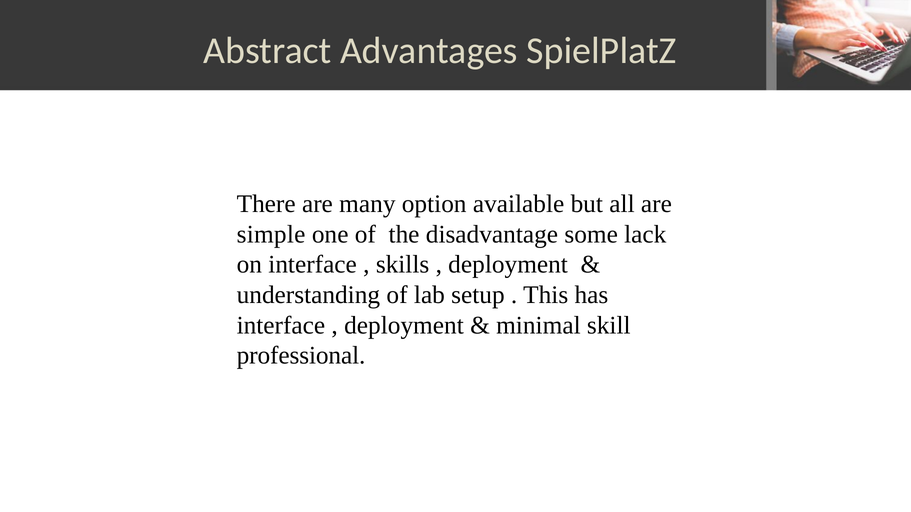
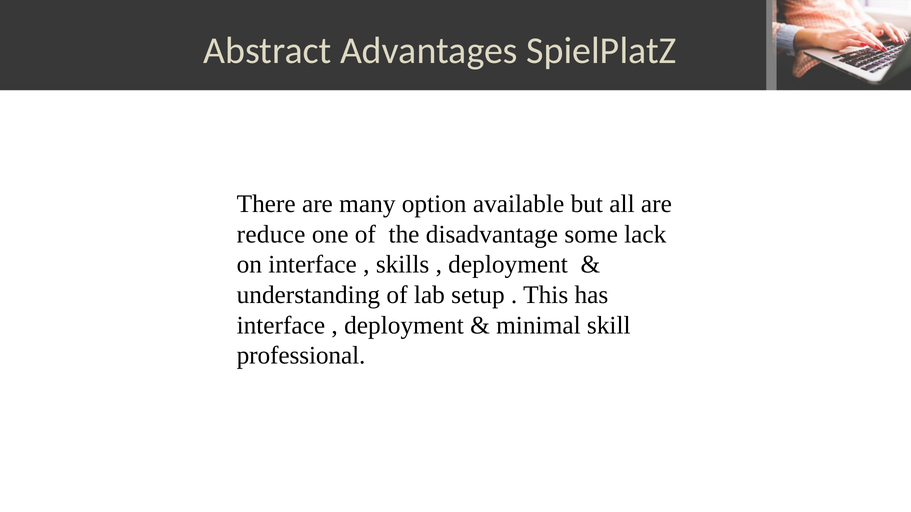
simple: simple -> reduce (271, 234)
